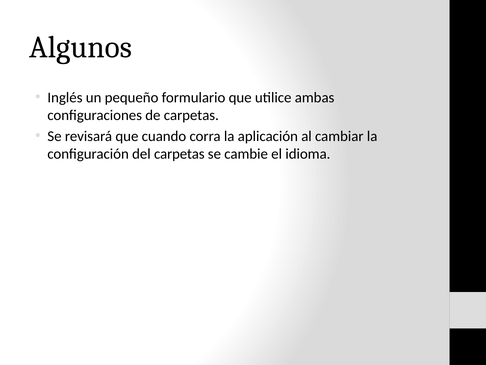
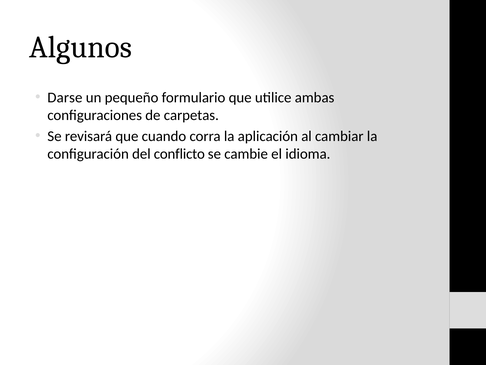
Inglés: Inglés -> Darse (65, 97)
del carpetas: carpetas -> conflicto (179, 154)
